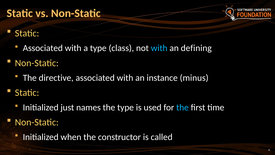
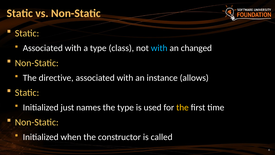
defining: defining -> changed (196, 48)
minus: minus -> allows (194, 78)
the colour: light blue -> yellow (182, 107)
